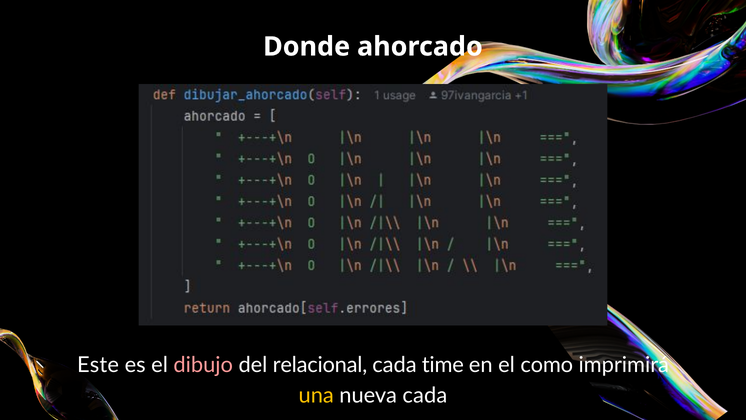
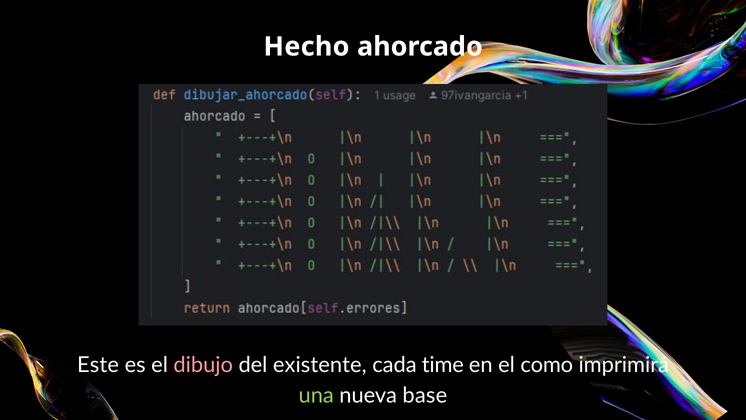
Donde: Donde -> Hecho (306, 47)
relacional: relacional -> existente (320, 365)
una colour: yellow -> light green (316, 395)
nueva cada: cada -> base (425, 395)
